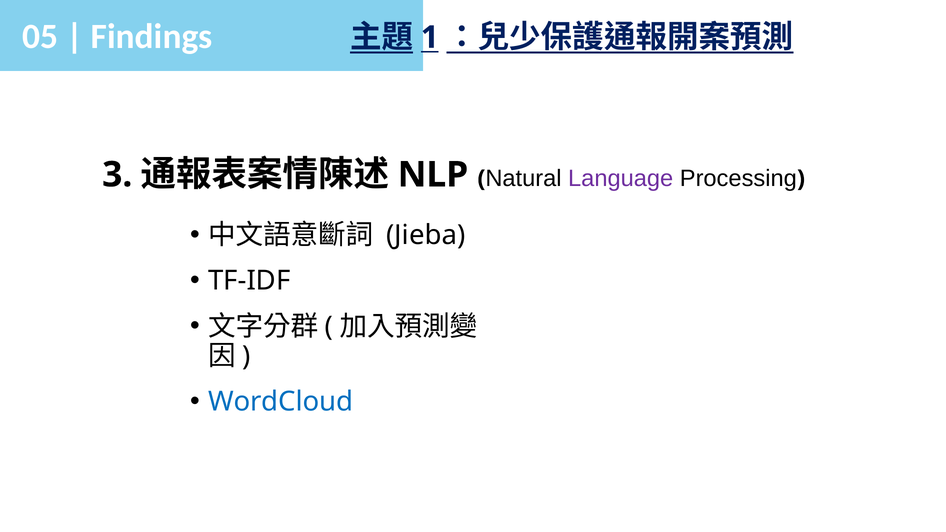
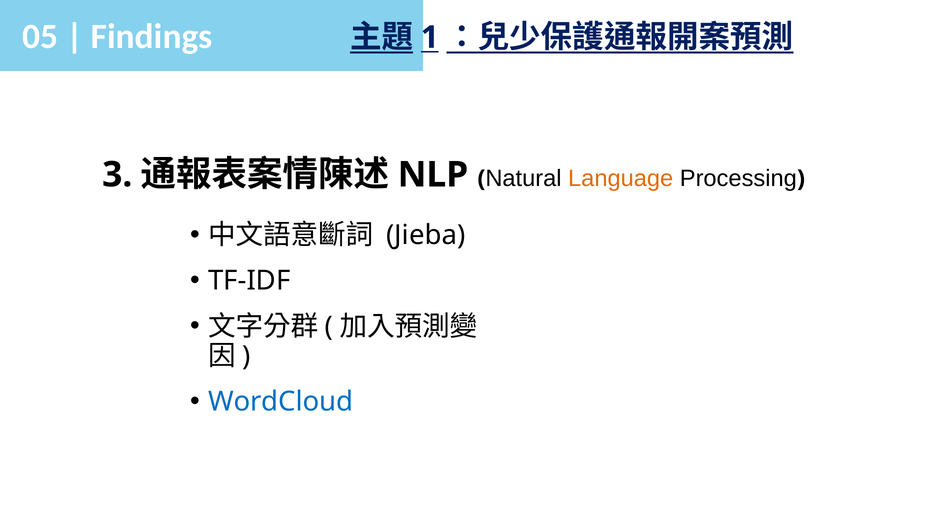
Language colour: purple -> orange (621, 179)
